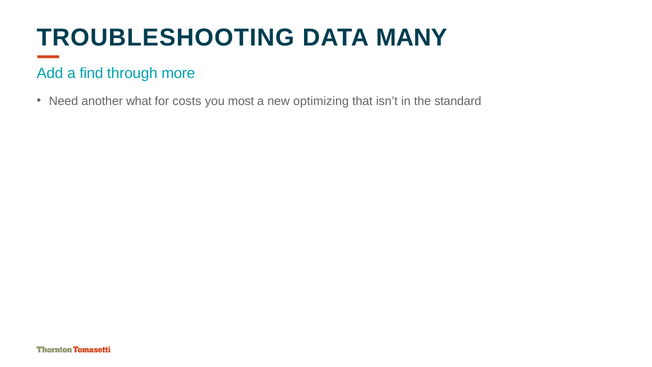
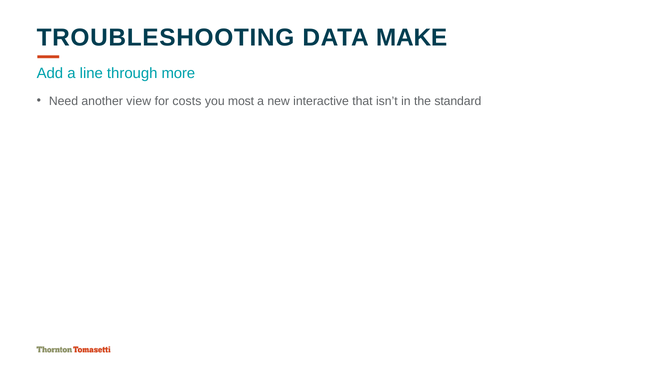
MANY: MANY -> MAKE (412, 38)
find: find -> line (91, 73)
what: what -> view (139, 101)
optimizing: optimizing -> interactive (321, 101)
